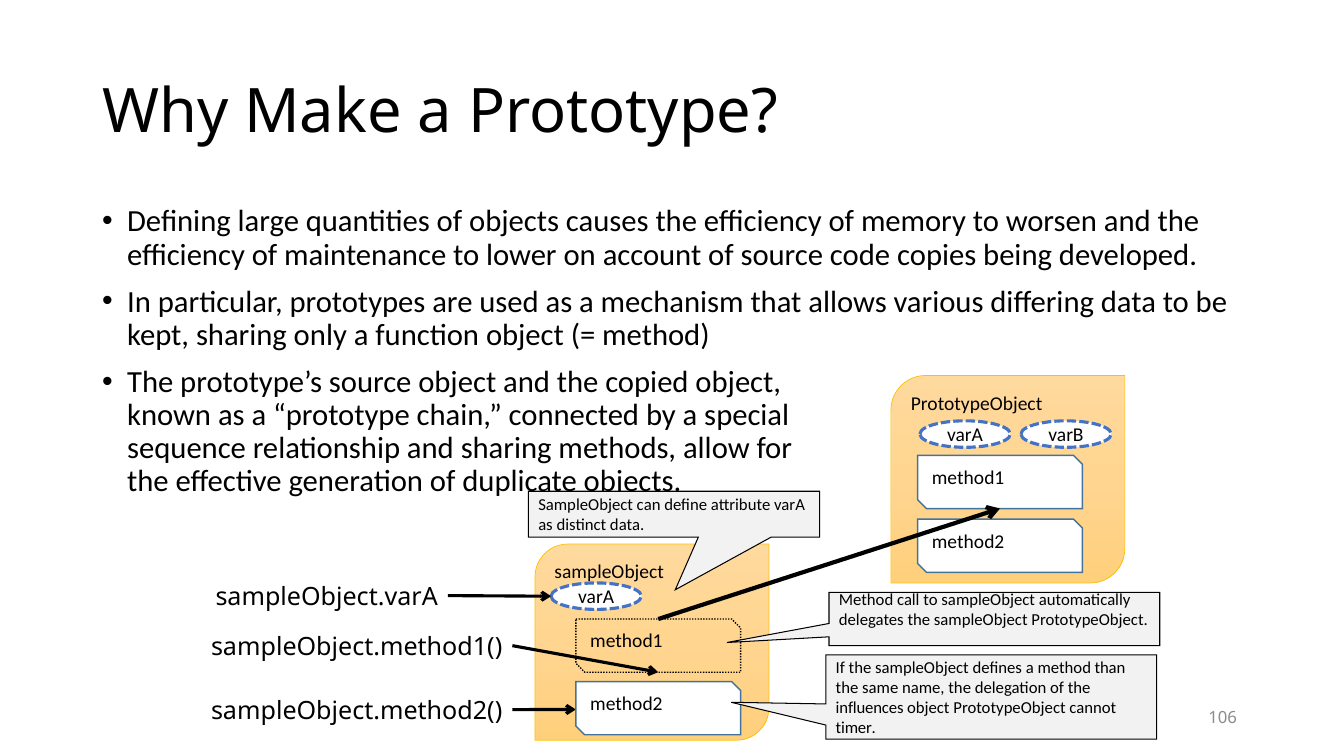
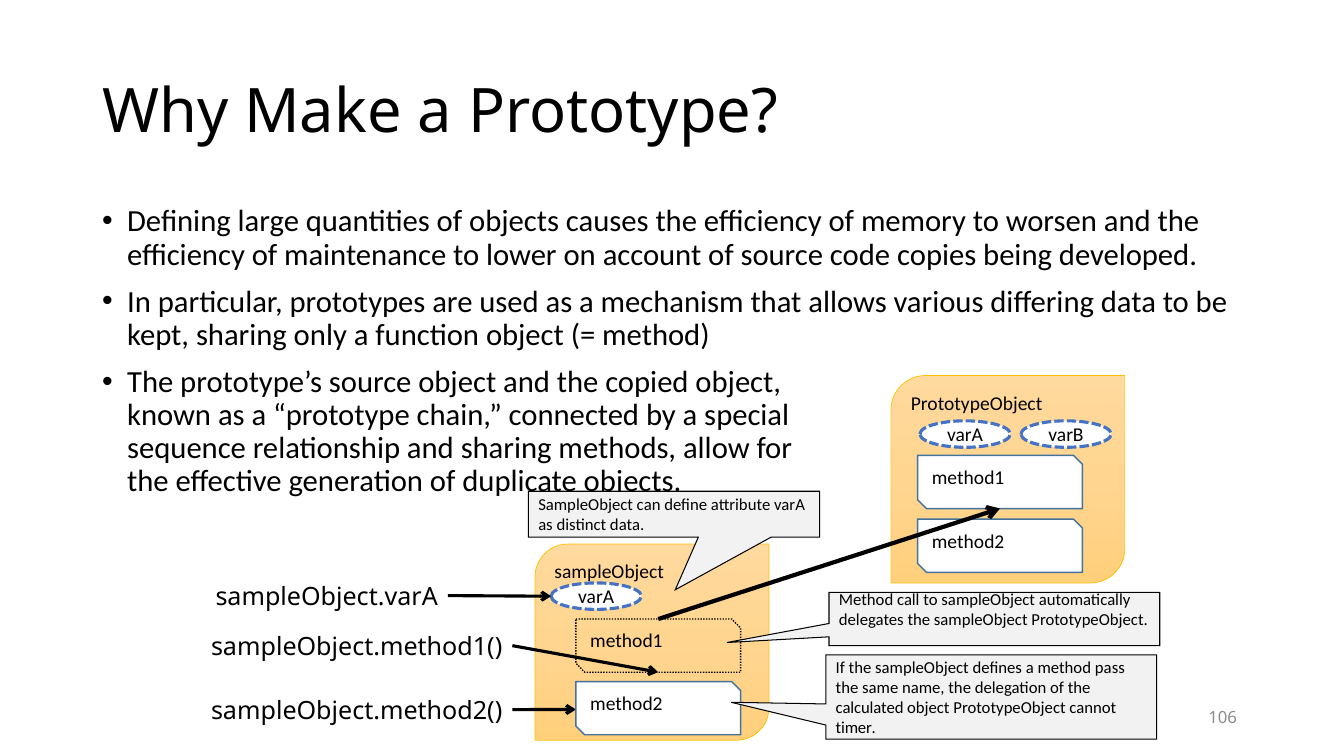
than: than -> pass (1110, 668)
influences: influences -> calculated (870, 708)
